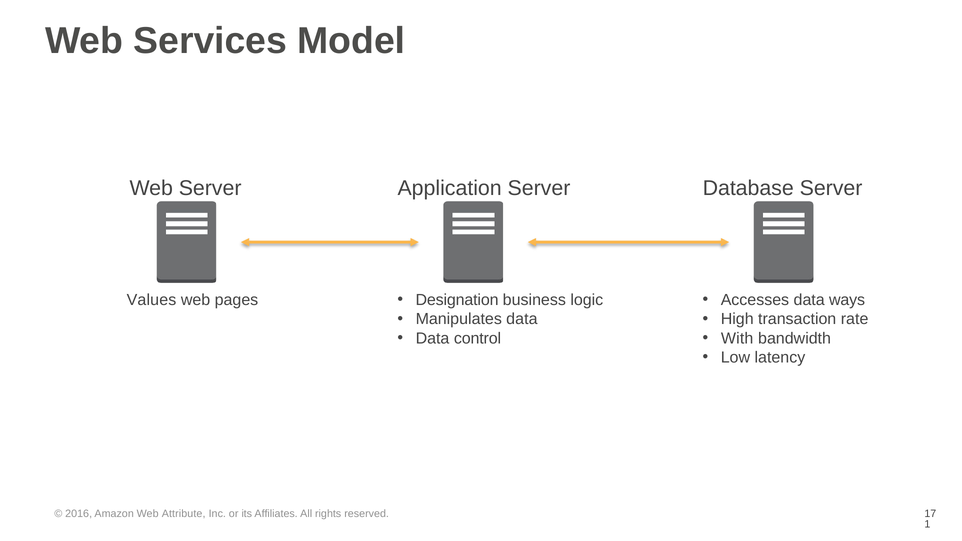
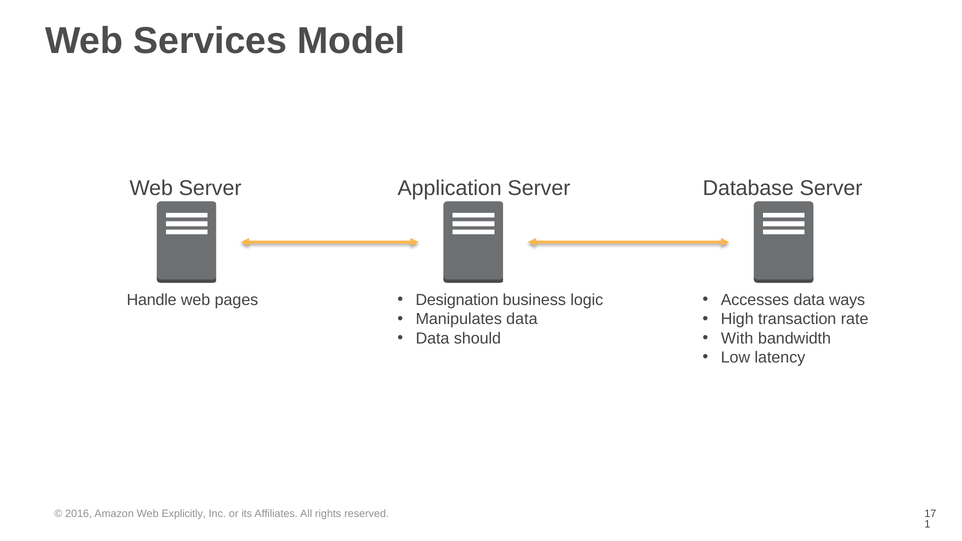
Values: Values -> Handle (152, 300)
control: control -> should (477, 338)
Attribute: Attribute -> Explicitly (184, 514)
